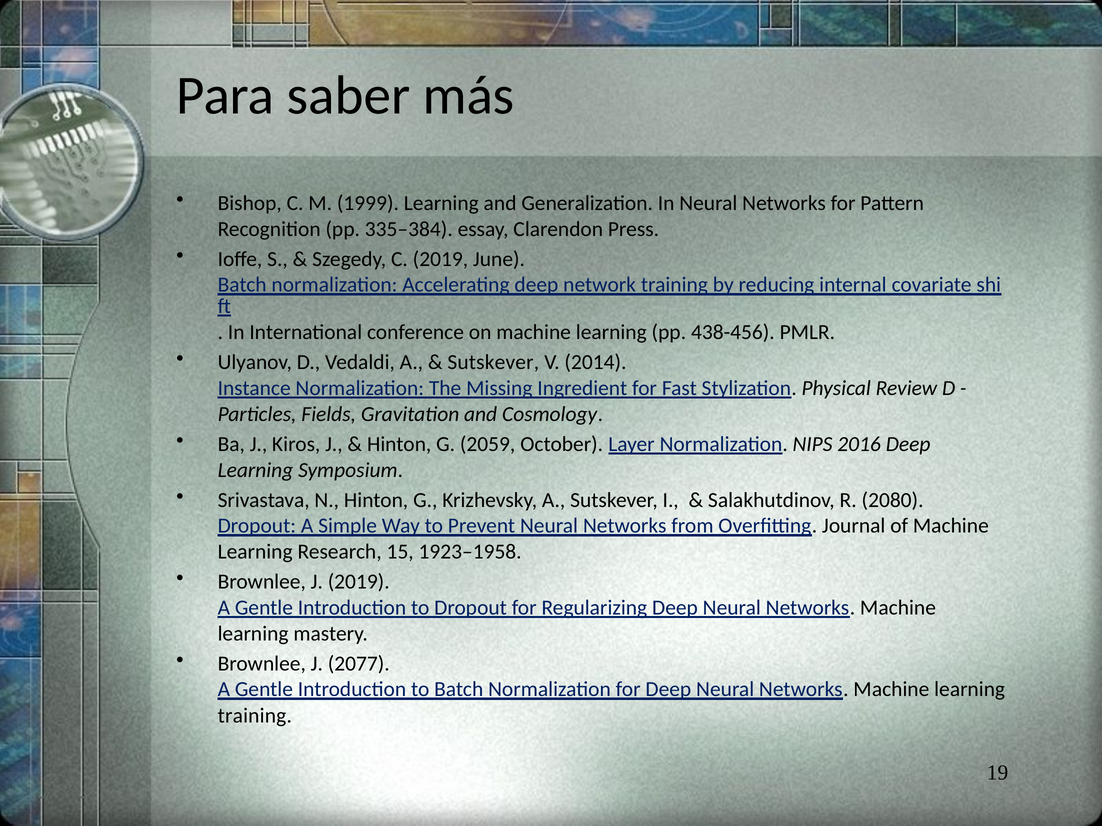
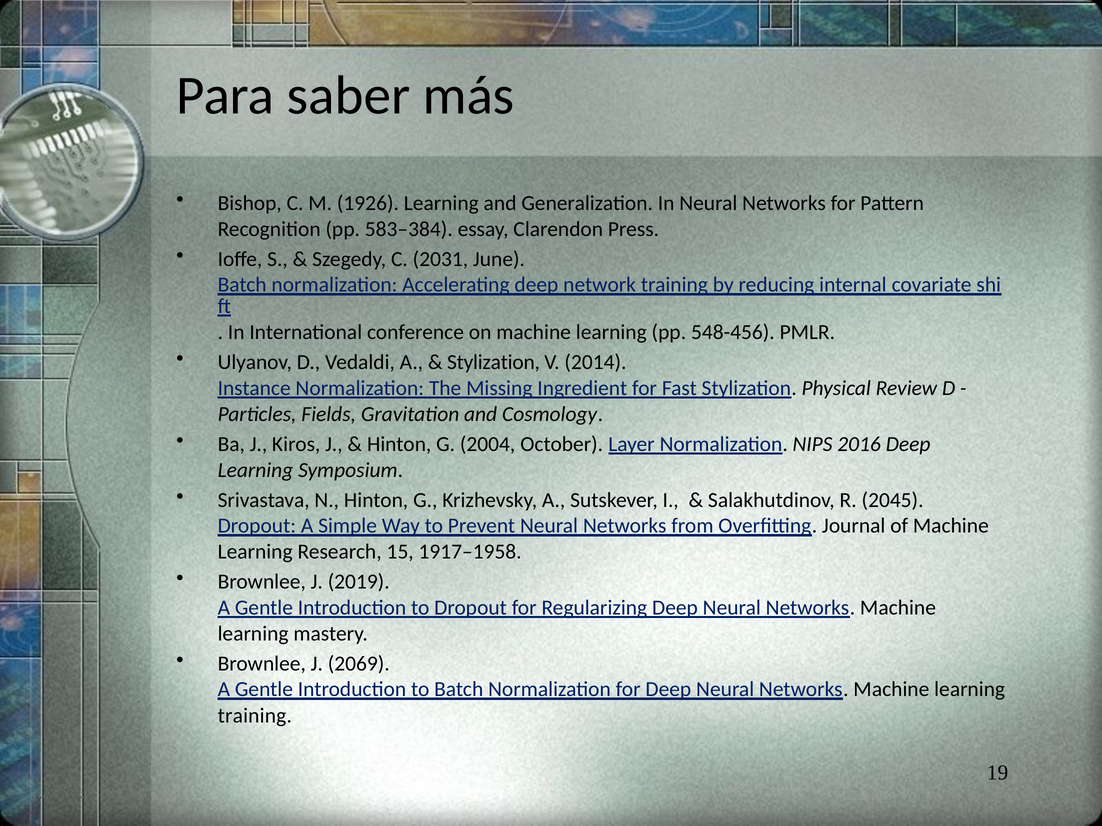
1999: 1999 -> 1926 (368, 204)
335–384: 335–384 -> 583–384 (409, 229)
C 2019: 2019 -> 2031 (440, 259)
438-456: 438-456 -> 548-456 (733, 333)
Sutskever: Sutskever -> Stylization (493, 363)
2059: 2059 -> 2004 (488, 444)
2080: 2080 -> 2045 (893, 500)
1923–1958: 1923–1958 -> 1917–1958 (470, 552)
2077: 2077 -> 2069 (359, 664)
